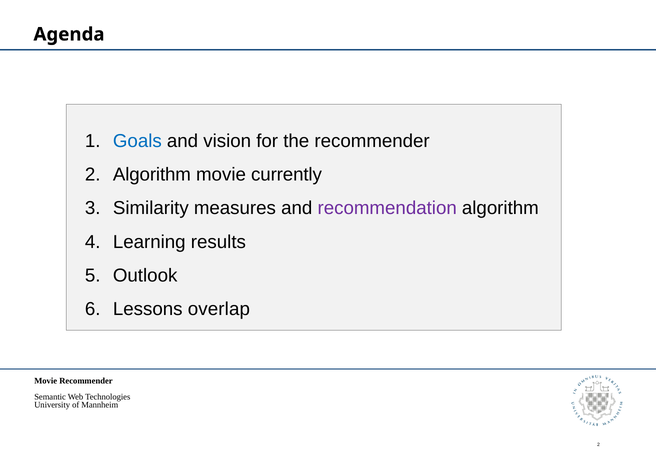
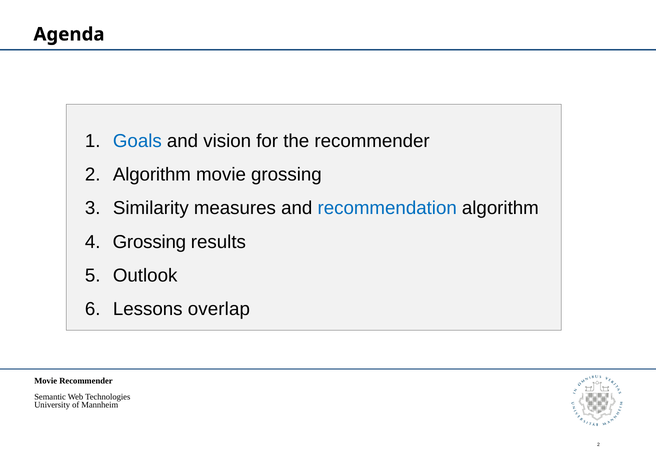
movie currently: currently -> grossing (286, 175)
recommendation colour: purple -> blue (387, 208)
Learning: Learning -> Grossing (149, 242)
